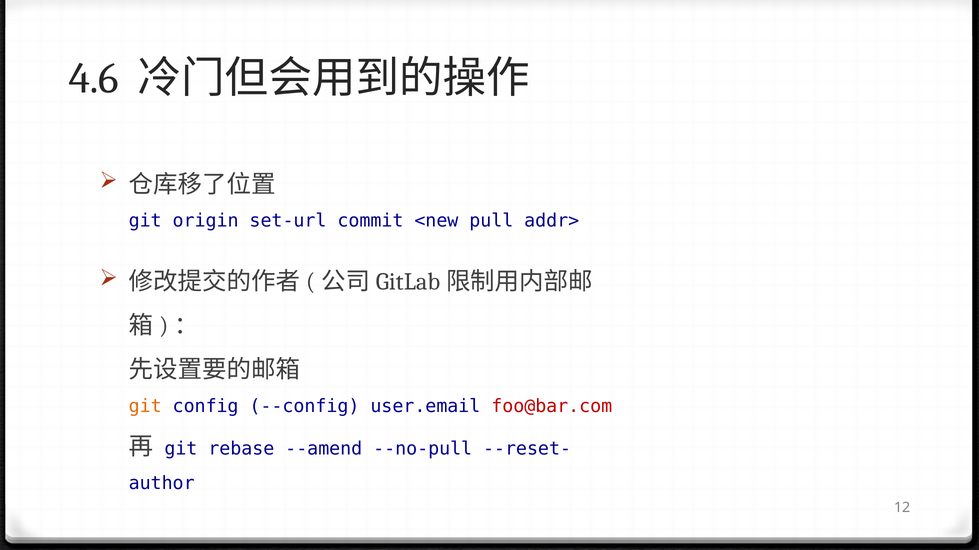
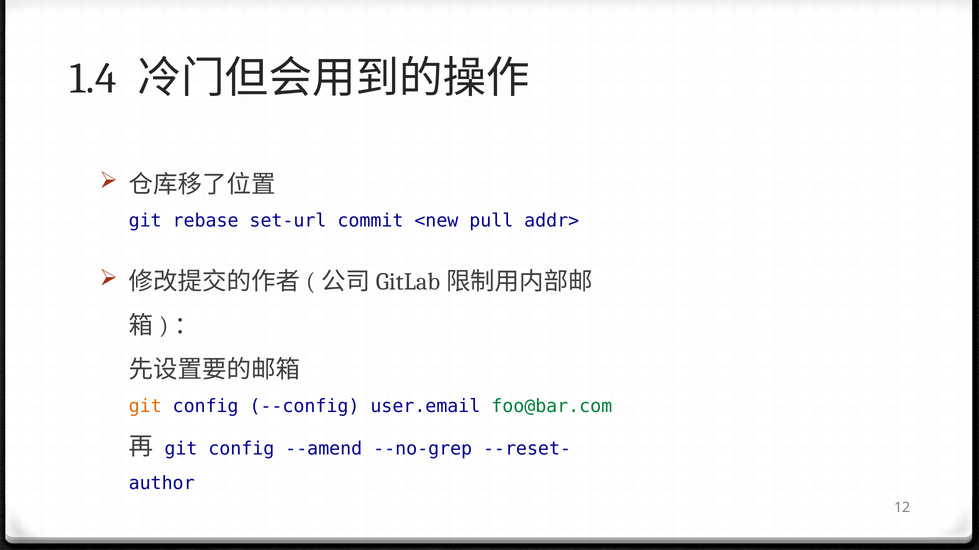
4.6: 4.6 -> 1.4 (93, 78)
origin: origin -> rebase (206, 221)
foo@bar.com colour: red -> green (552, 407)
rebase: rebase -> config (241, 449)
--no-pull: --no-pull -> --no-grep (423, 449)
